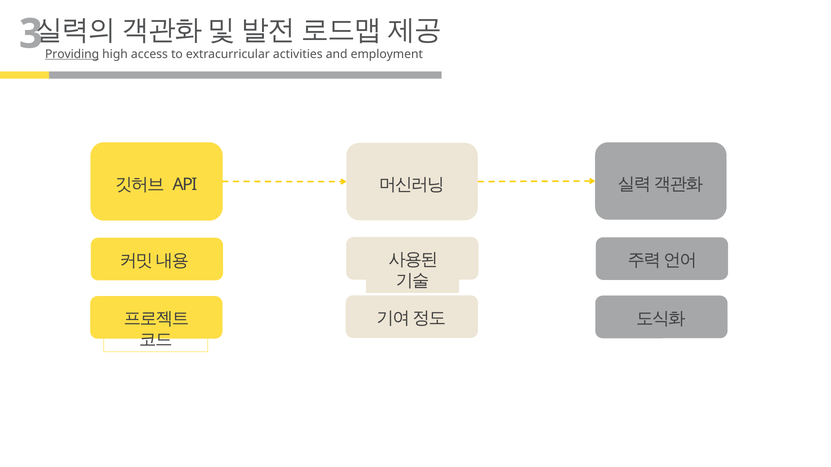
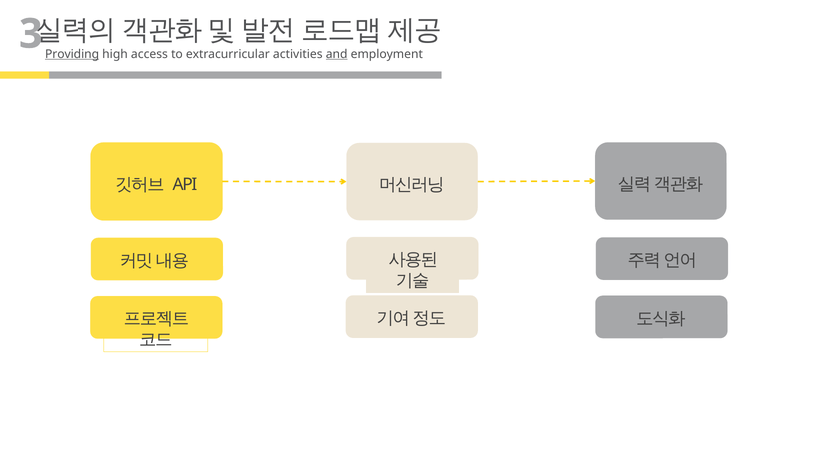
and underline: none -> present (337, 54)
